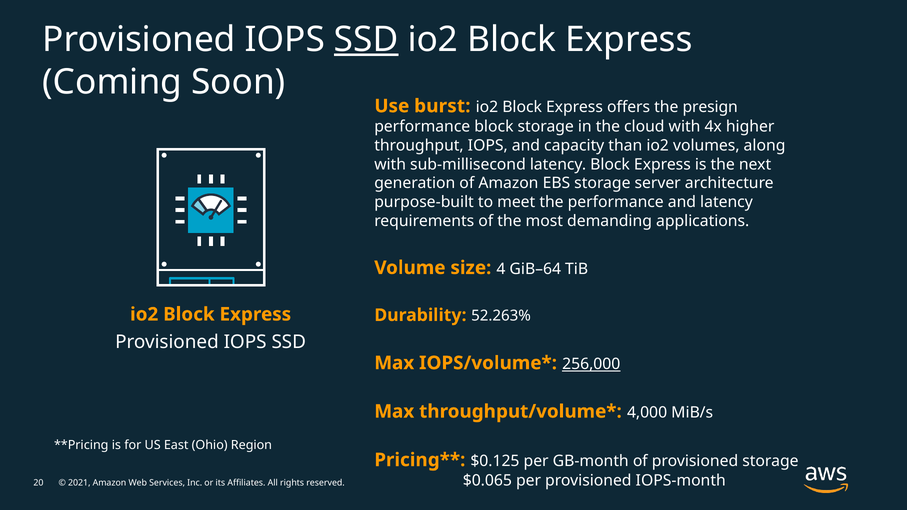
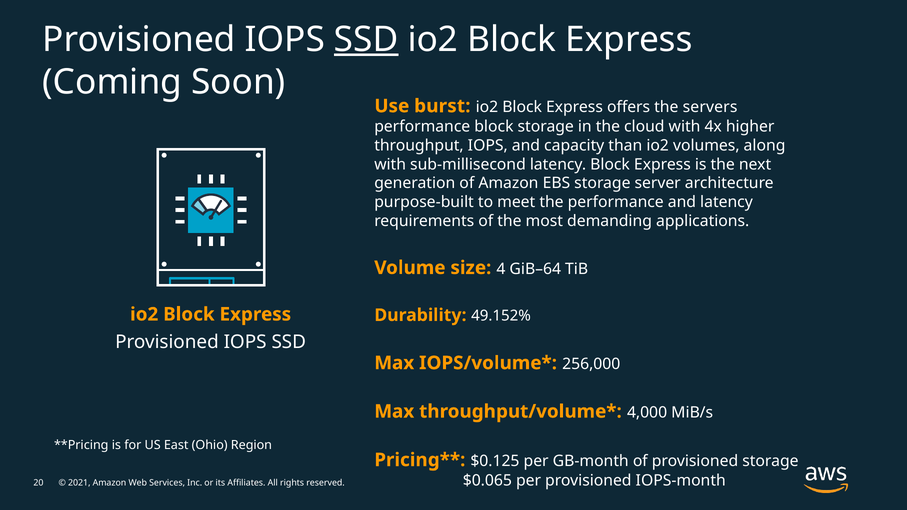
presign: presign -> servers (710, 107)
52.263%: 52.263% -> 49.152% (501, 316)
256,000 underline: present -> none (591, 364)
